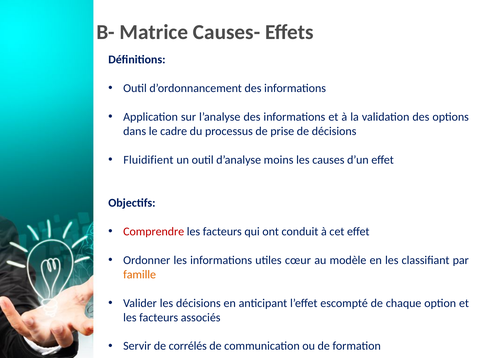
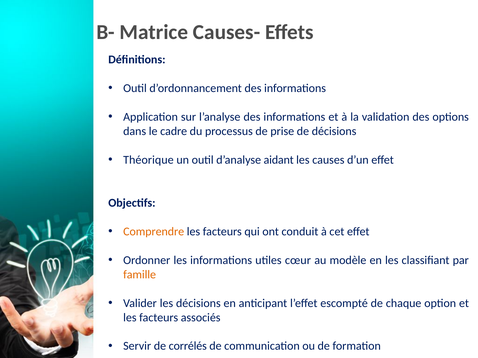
Fluidifient: Fluidifient -> Théorique (148, 160)
moins: moins -> aidant (279, 160)
Comprendre colour: red -> orange (154, 232)
